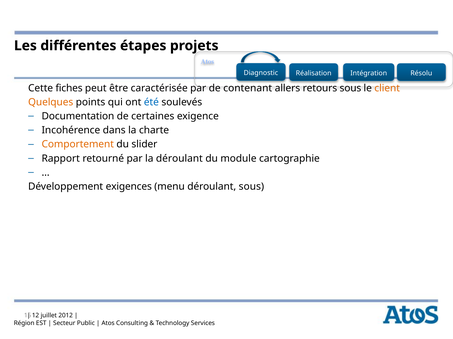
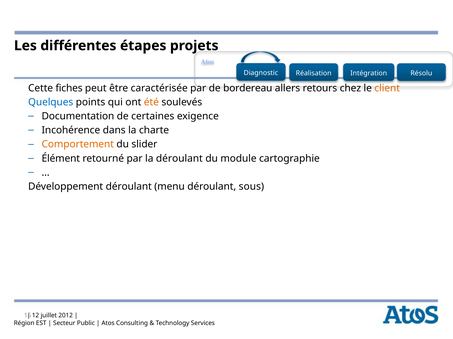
contenant: contenant -> bordereau (248, 88)
retours sous: sous -> chez (350, 88)
Quelques colour: orange -> blue (51, 102)
été colour: blue -> orange (151, 102)
Rapport: Rapport -> Élément (61, 159)
Développement exigences: exigences -> déroulant (129, 187)
